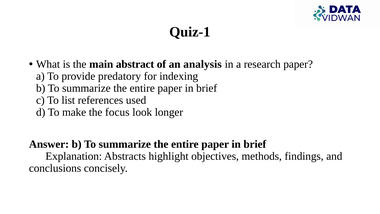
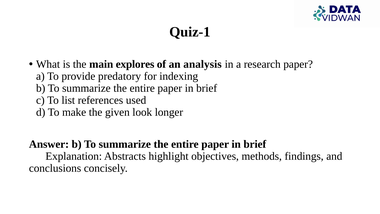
abstract: abstract -> explores (135, 64)
focus: focus -> given (117, 112)
